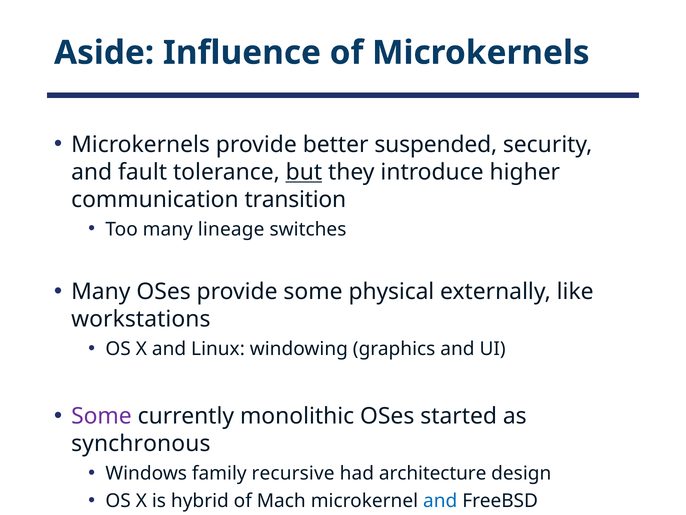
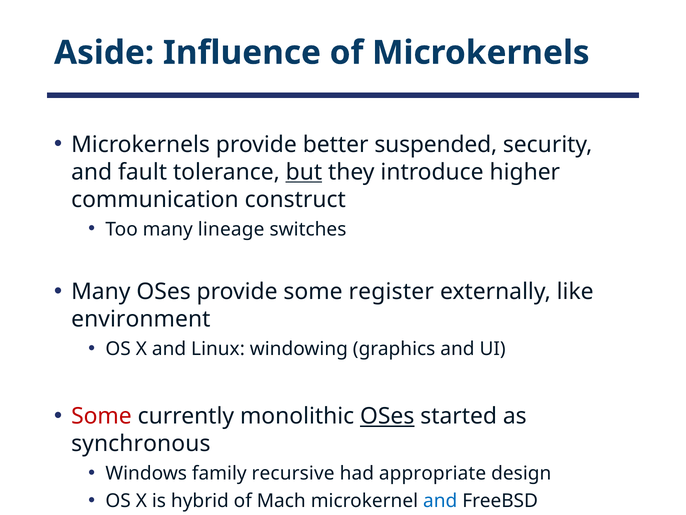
transition: transition -> construct (295, 199)
physical: physical -> register (391, 292)
workstations: workstations -> environment (141, 319)
Some colour: purple -> red (101, 416)
OSes underline: none -> present (387, 416)
architecture: architecture -> appropriate (433, 473)
